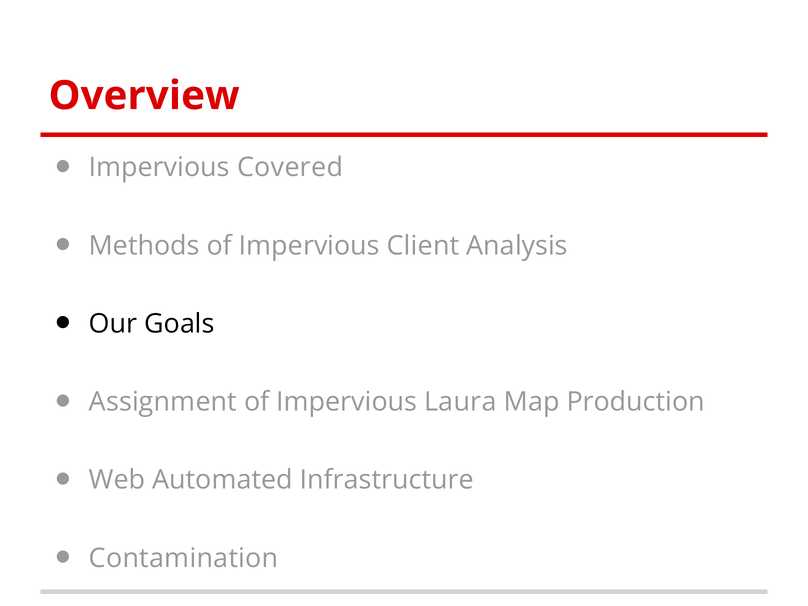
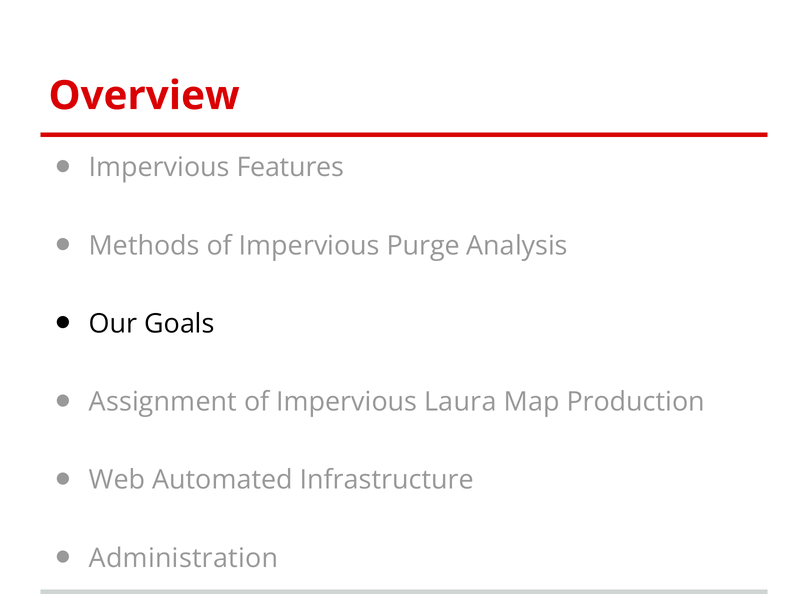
Covered: Covered -> Features (290, 168)
Client: Client -> Purge (423, 246)
Contamination: Contamination -> Administration (184, 558)
